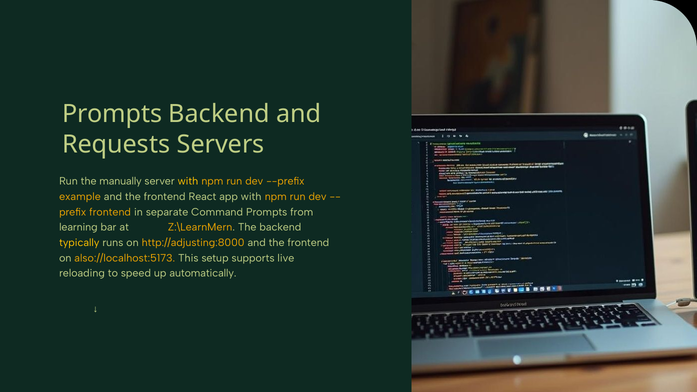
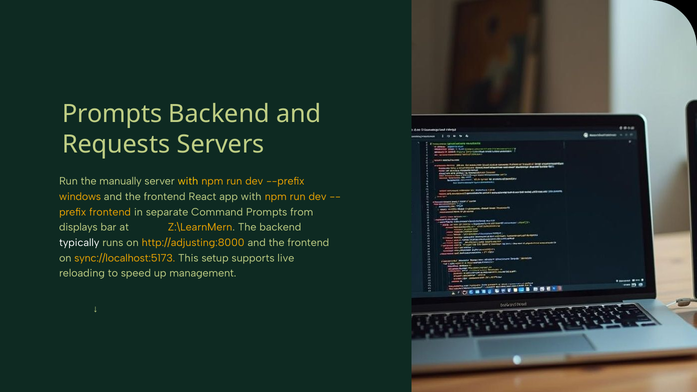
example: example -> windows (80, 197)
learning: learning -> displays (78, 227)
typically colour: yellow -> white (79, 243)
also://localhost:5173: also://localhost:5173 -> sync://localhost:5173 (125, 258)
automatically: automatically -> management (203, 274)
